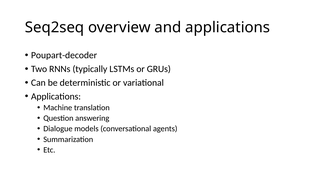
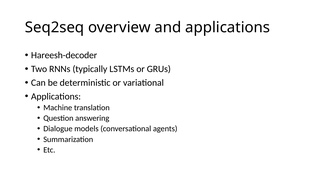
Poupart-decoder: Poupart-decoder -> Hareesh-decoder (64, 55)
